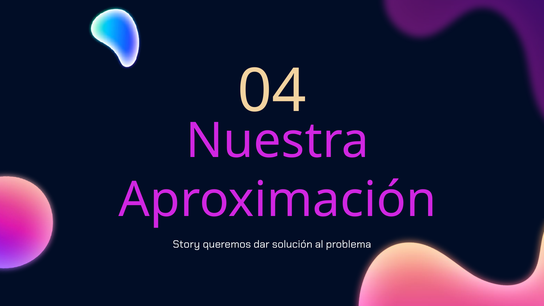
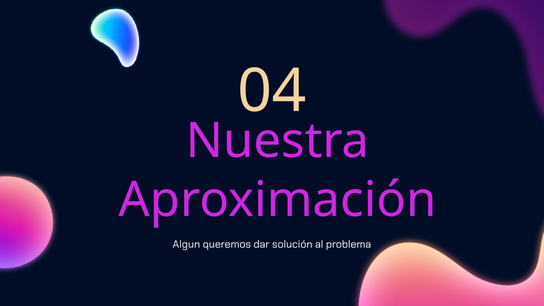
Story: Story -> Algun (186, 244)
